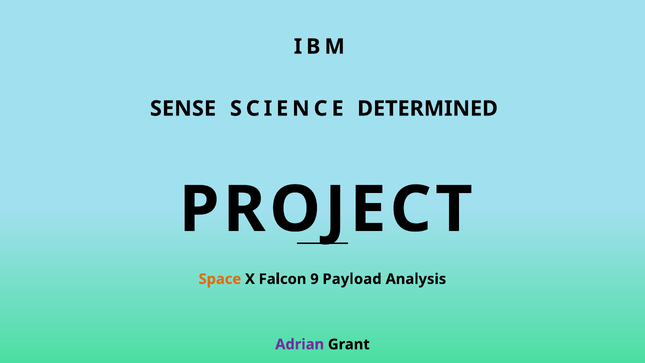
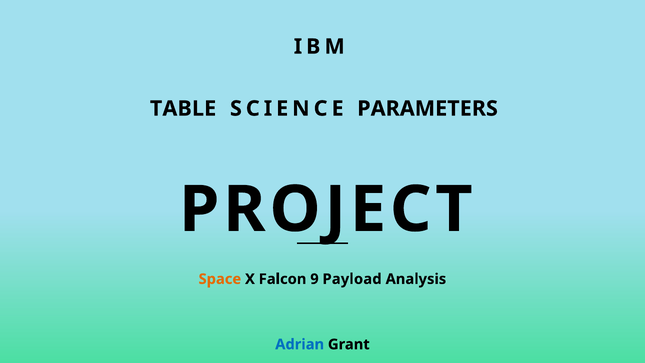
SENSE: SENSE -> TABLE (183, 109)
DETERMINED: DETERMINED -> PARAMETERS (428, 109)
Adrian colour: purple -> blue (300, 344)
